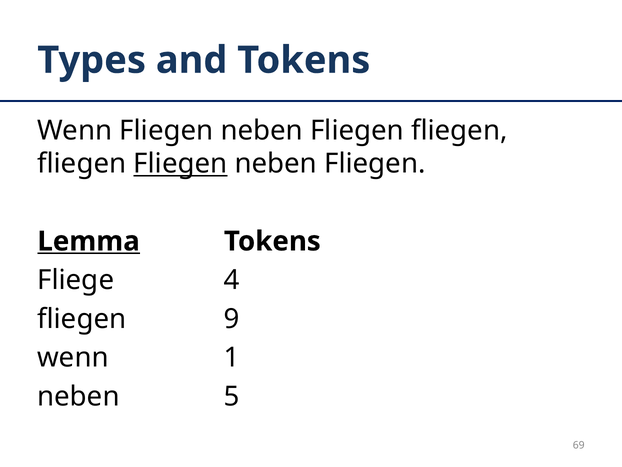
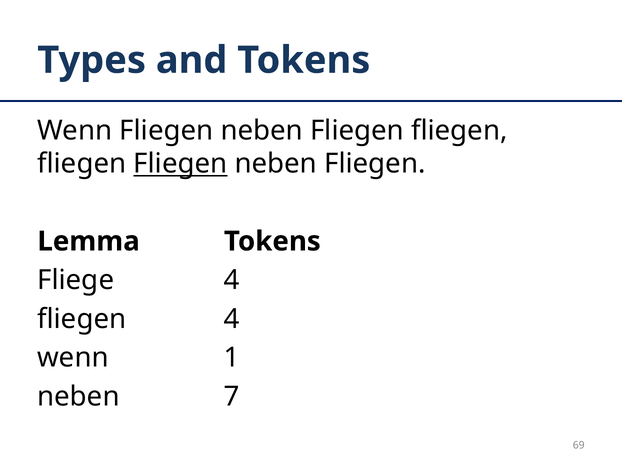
Lemma underline: present -> none (89, 241)
fliegen 9: 9 -> 4 (232, 319)
5: 5 -> 7 (232, 396)
